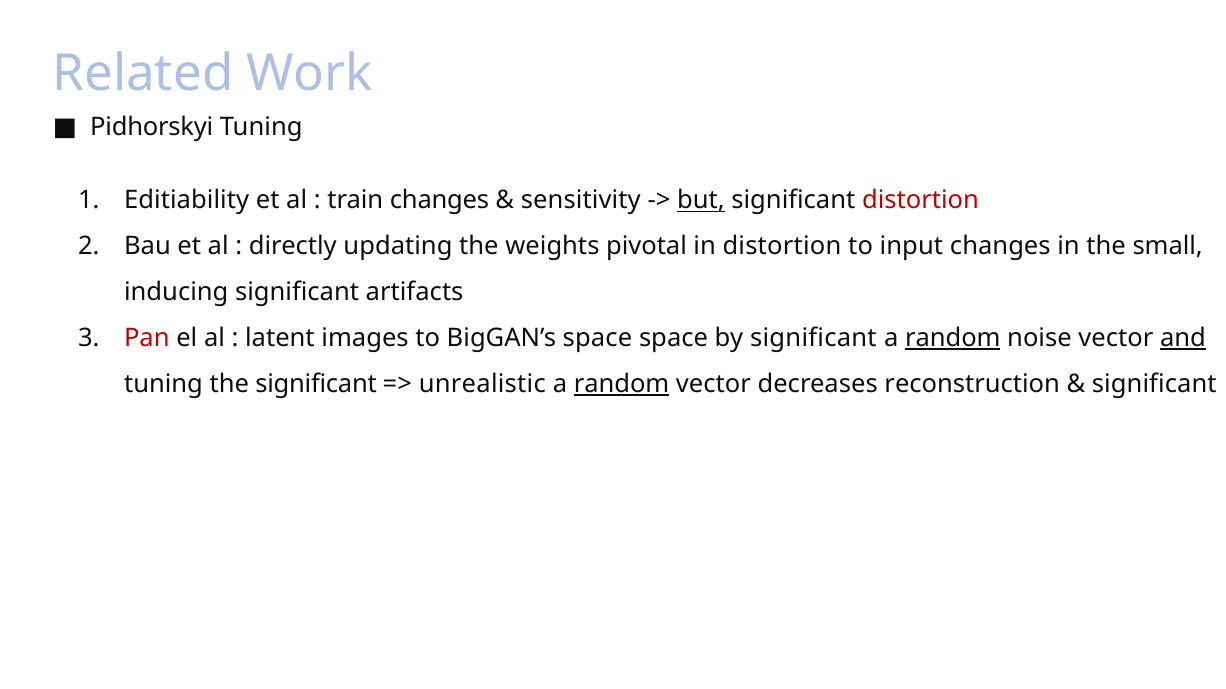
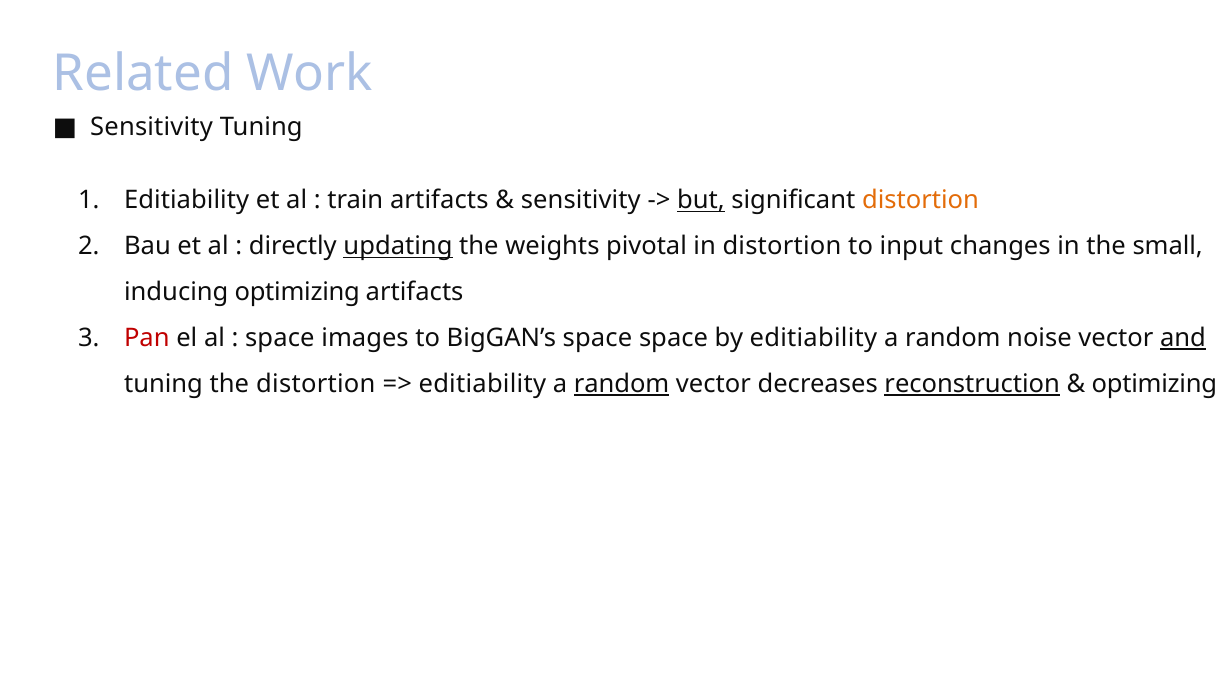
Pidhorskyi: Pidhorskyi -> Sensitivity (152, 128)
train changes: changes -> artifacts (439, 201)
distortion colour: red -> orange (921, 201)
updating underline: none -> present (398, 247)
inducing significant: significant -> optimizing (297, 293)
latent: latent -> space (280, 339)
by significant: significant -> editiability (813, 339)
random underline: present -> none (953, 339)
the significant: significant -> distortion (316, 385)
unrealistic: unrealistic -> editiability (482, 385)
reconstruction underline: none -> present (972, 385)
significant: significant -> optimizing (1154, 385)
